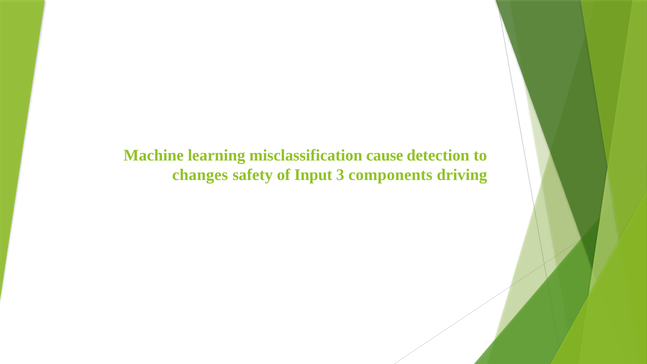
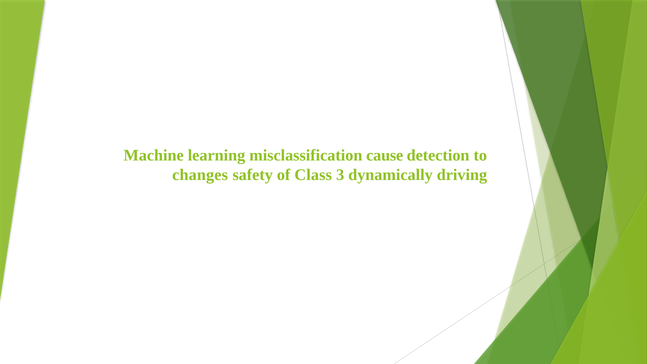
Input: Input -> Class (313, 175)
components: components -> dynamically (391, 175)
